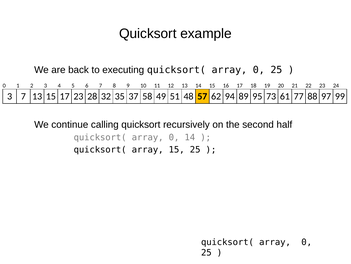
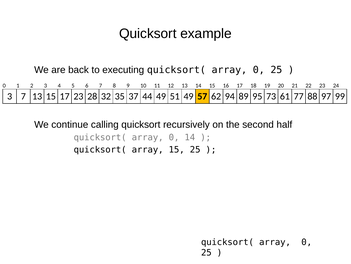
58: 58 -> 44 (147, 96)
51 48: 48 -> 49 (189, 96)
